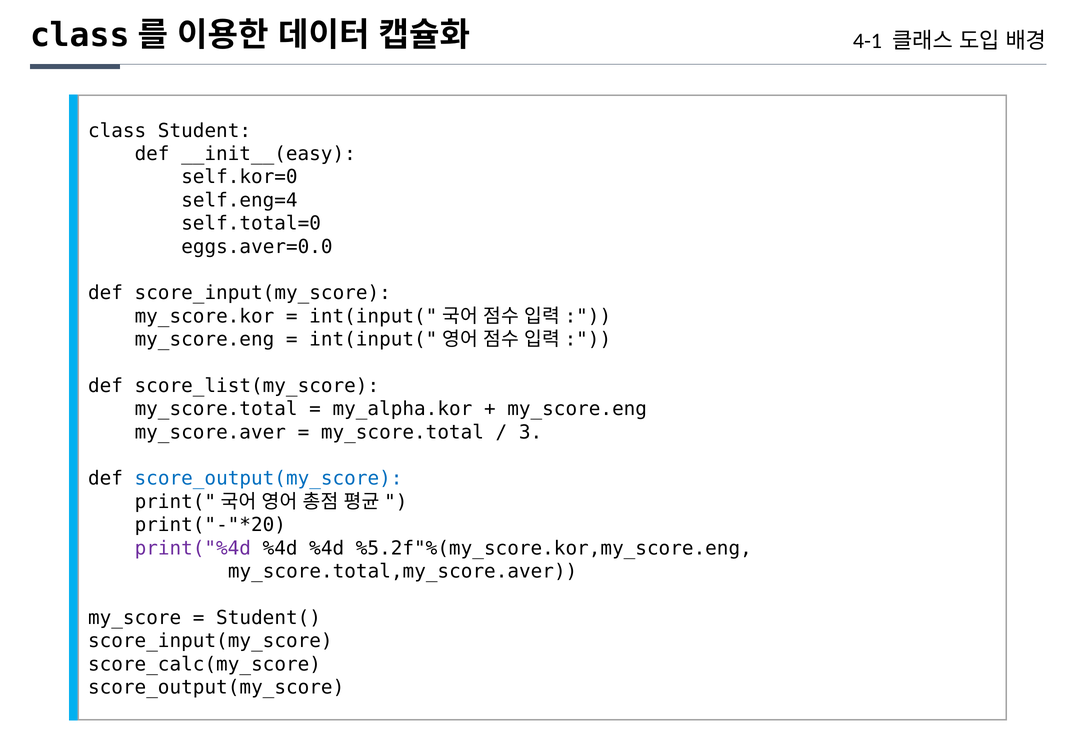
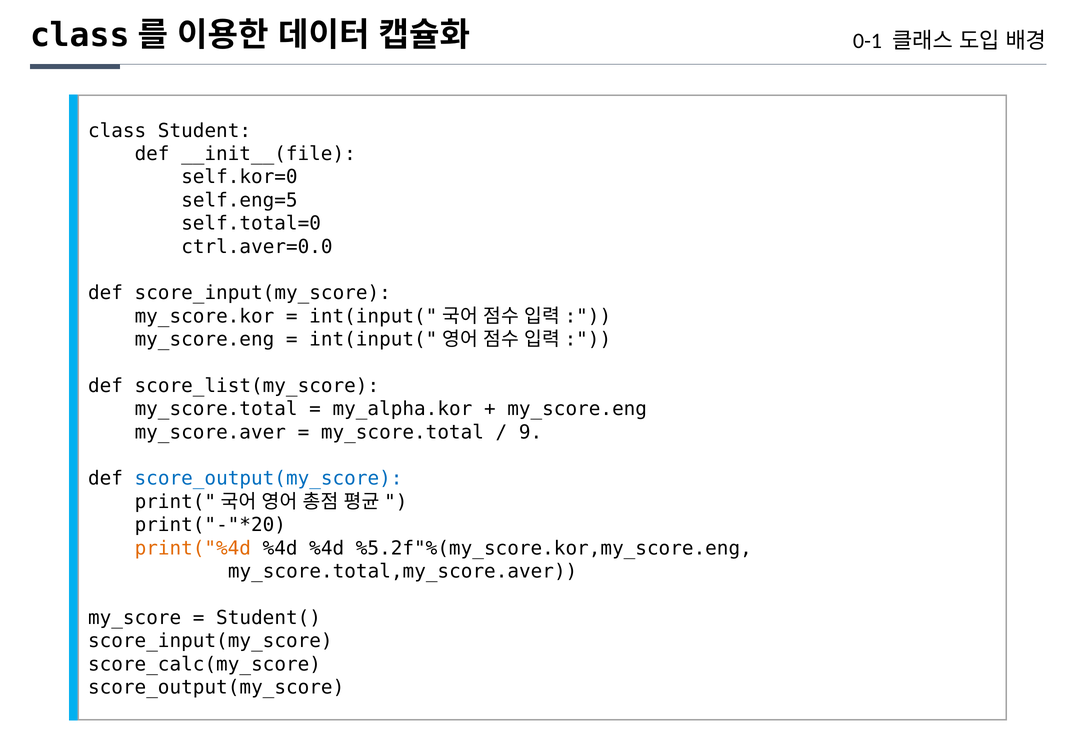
4-1: 4-1 -> 0-1 (868, 41)
__init__(easy: __init__(easy -> __init__(file (268, 154)
self.eng=4: self.eng=4 -> self.eng=5 (239, 200)
eggs.aver=0.0: eggs.aver=0.0 -> ctrl.aver=0.0 (257, 247)
3: 3 -> 9 (531, 432)
print("%4d colour: purple -> orange (193, 548)
